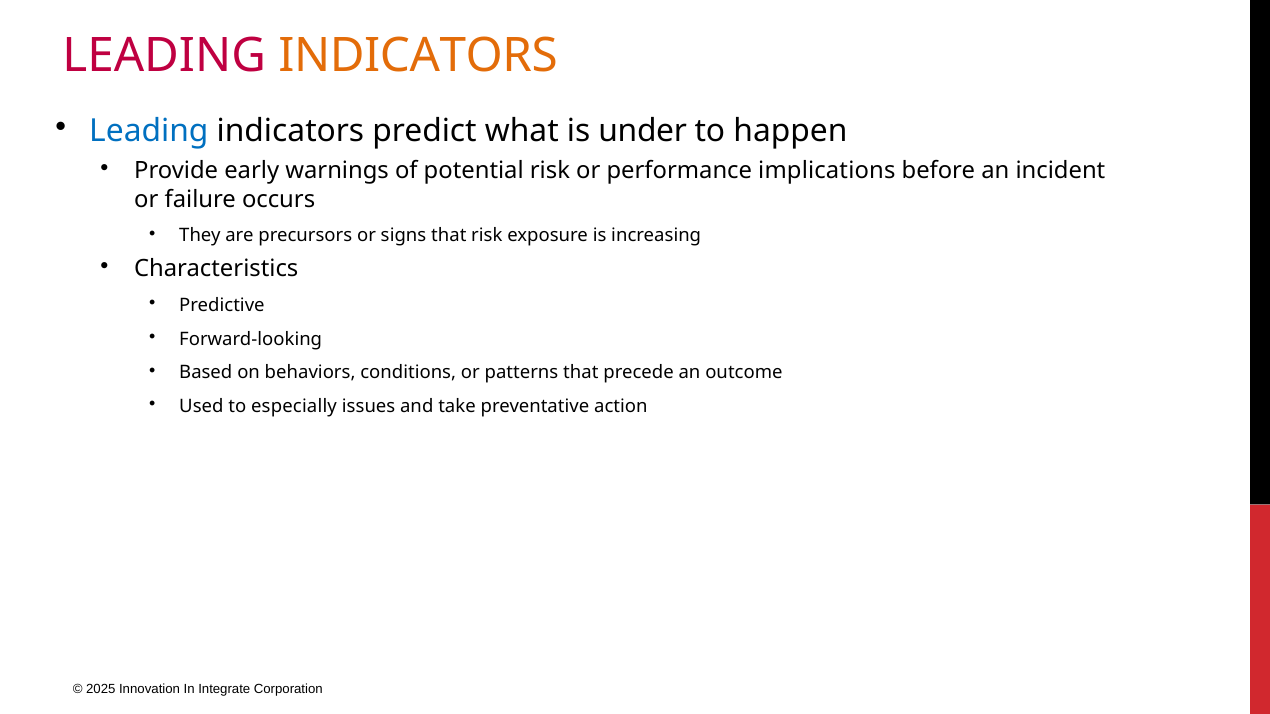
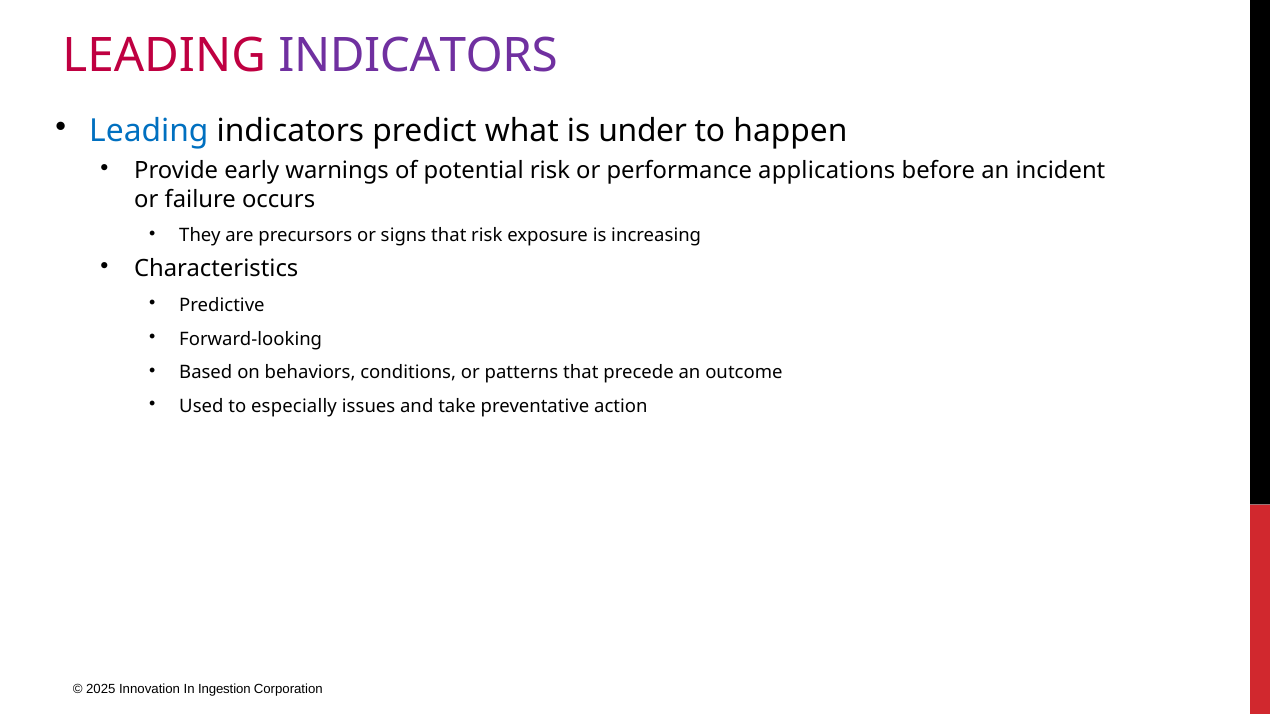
INDICATORS colour: orange -> purple (418, 56)
implications: implications -> applications (827, 171)
Integrate: Integrate -> Ingestion (224, 690)
